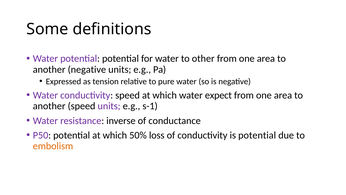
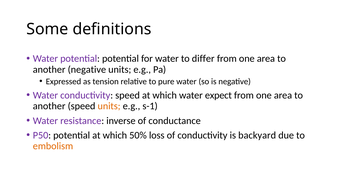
other: other -> differ (203, 58)
units colour: purple -> orange (109, 106)
is potential: potential -> backyard (257, 135)
